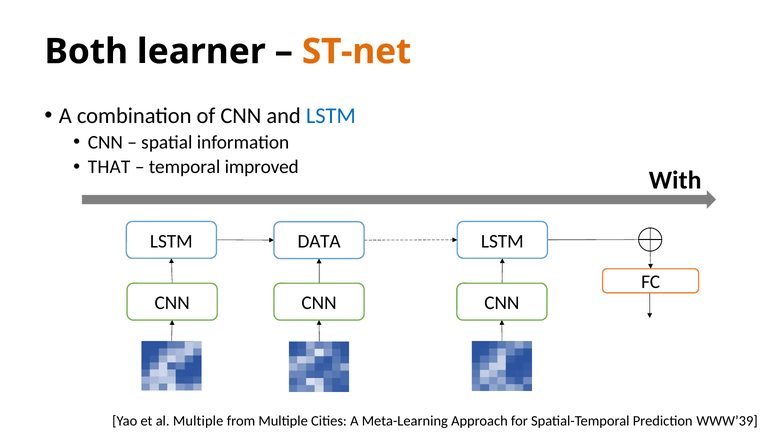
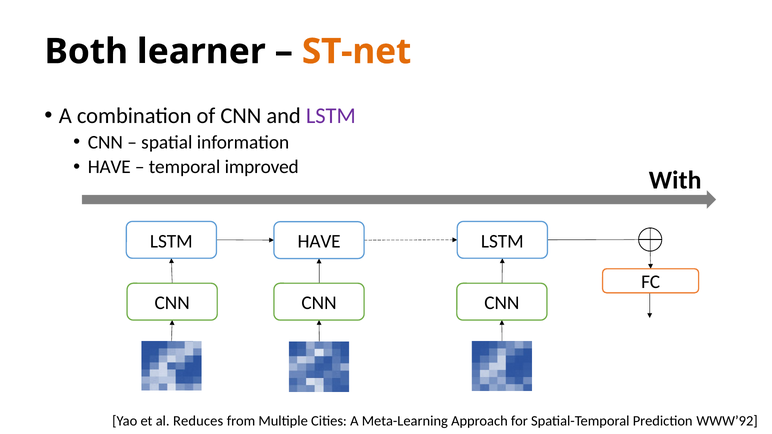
LSTM colour: blue -> purple (331, 116)
THAT: THAT -> HAVE (109, 167)
LSTM DATA: DATA -> HAVE (319, 242)
al Multiple: Multiple -> Reduces (198, 421)
WWW’39: WWW’39 -> WWW’92 (727, 421)
